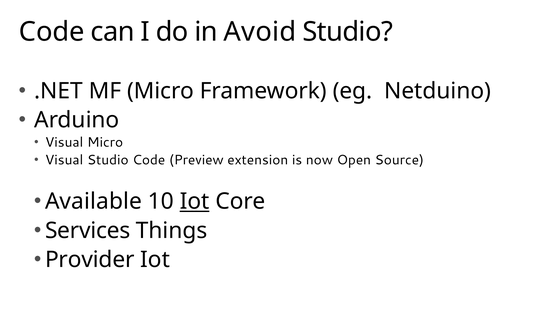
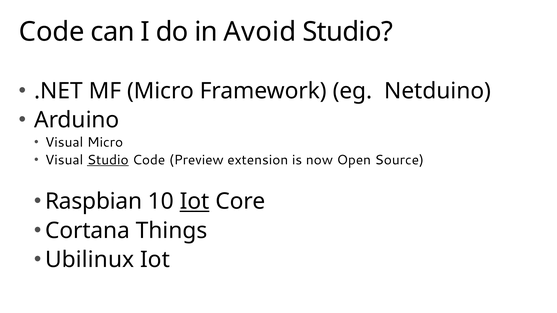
Studio underline: none -> present (108, 160)
Available: Available -> Raspbian (94, 202)
Services: Services -> Cortana (88, 231)
Provider: Provider -> Ubilinux (90, 260)
